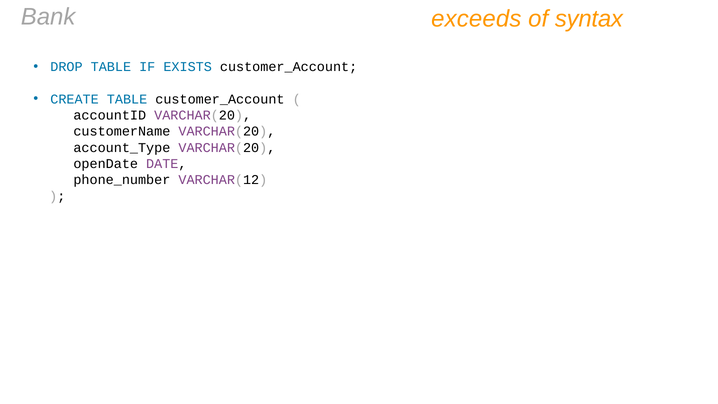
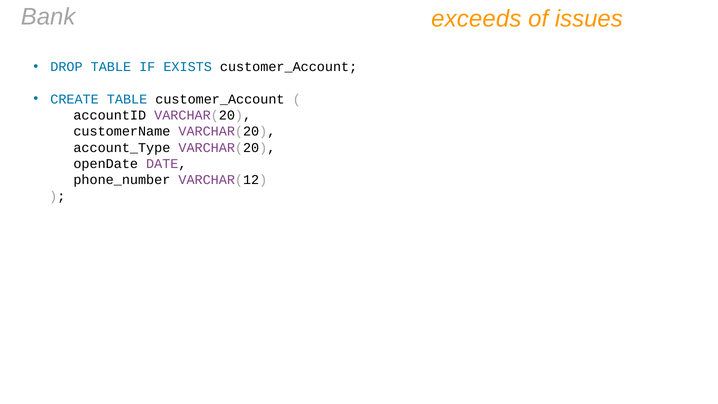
syntax: syntax -> issues (589, 19)
